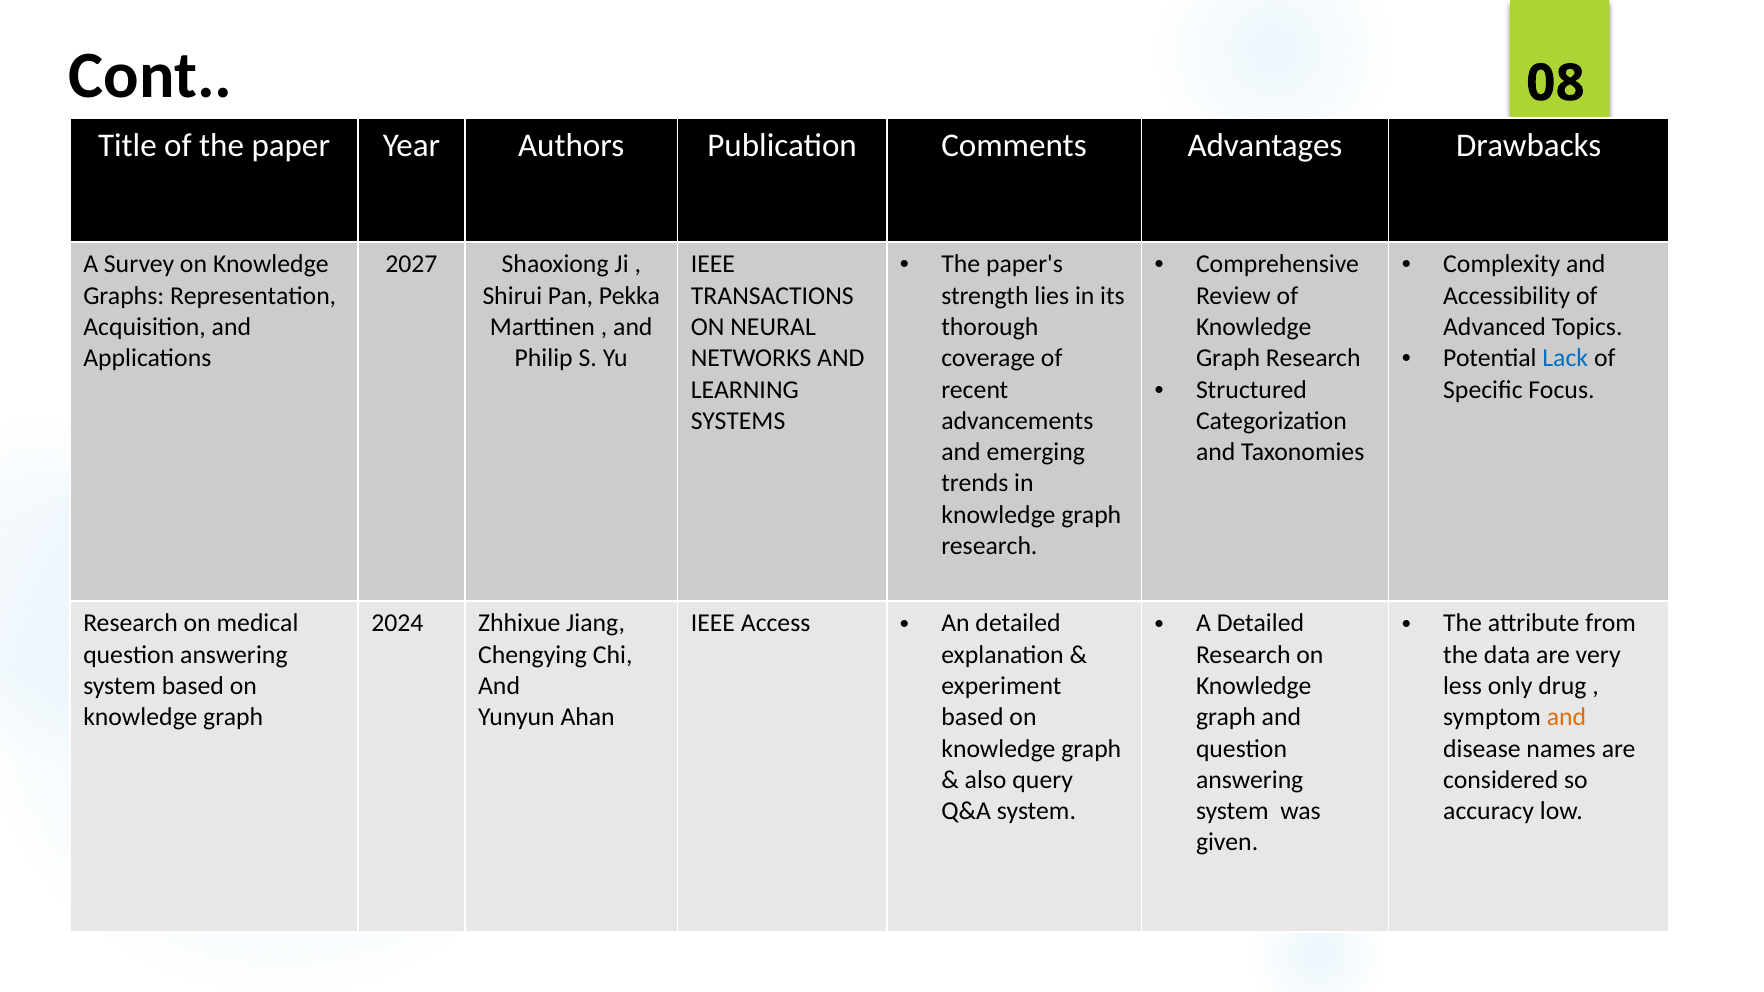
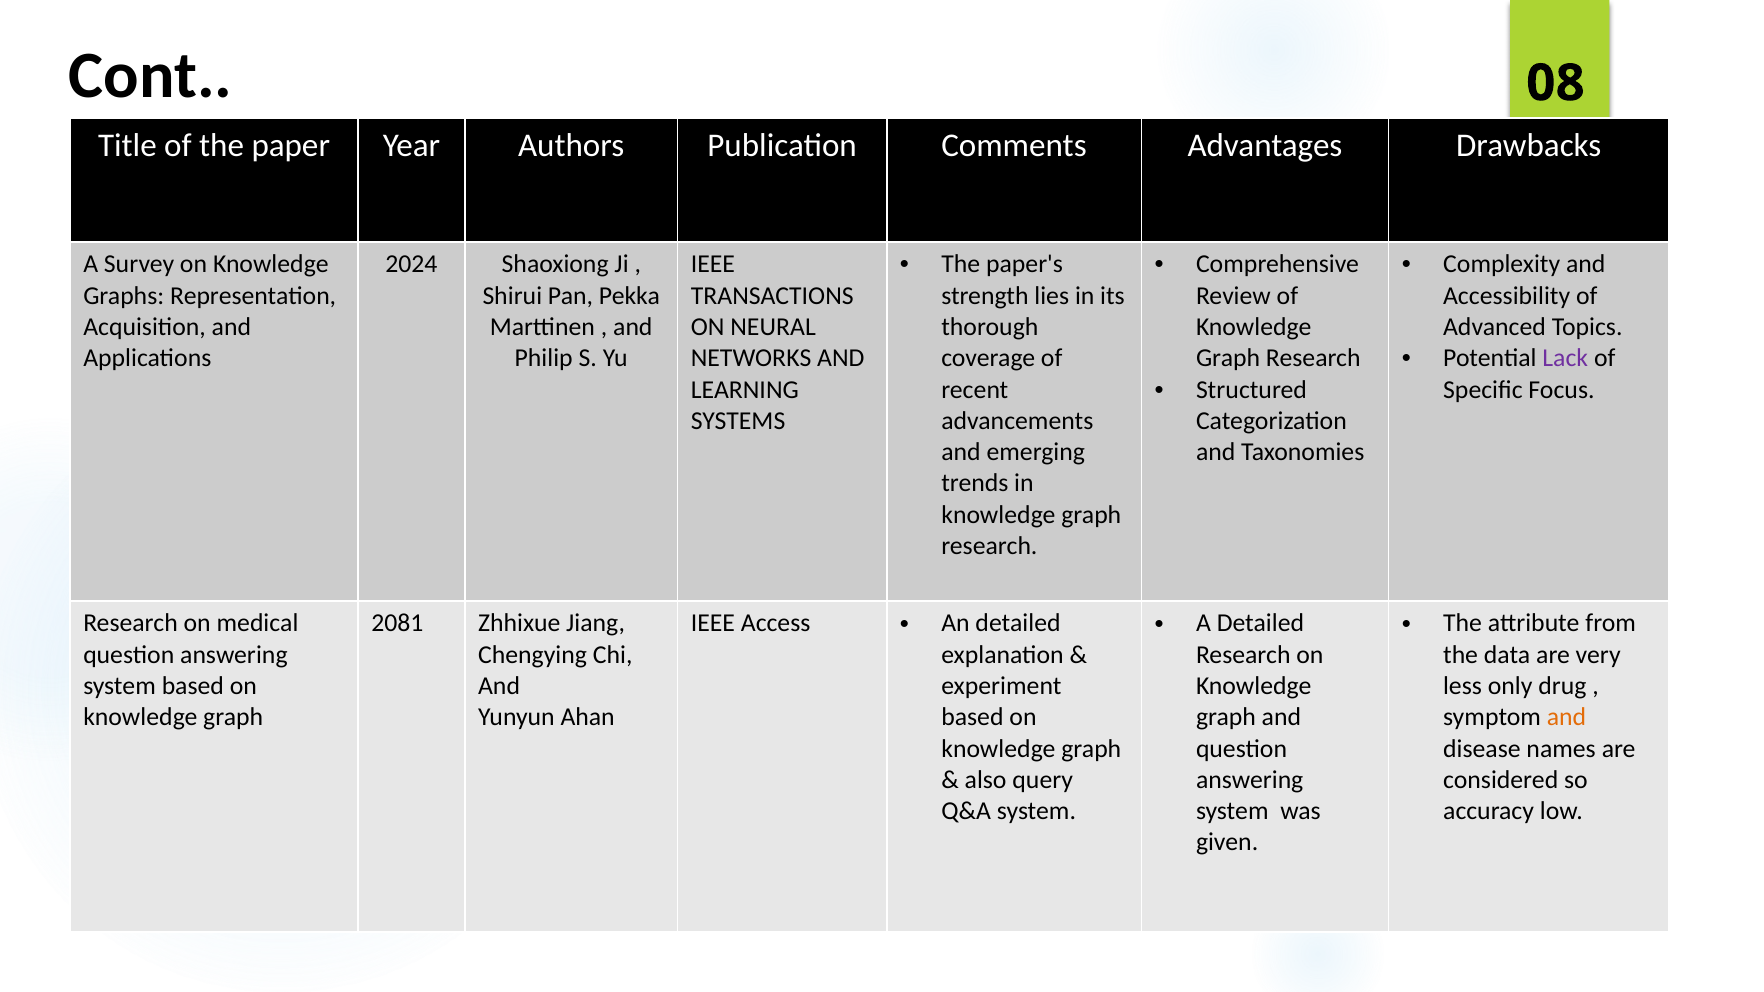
2027: 2027 -> 2024 (411, 264)
Lack colour: blue -> purple (1565, 358)
2024: 2024 -> 2081 (397, 624)
